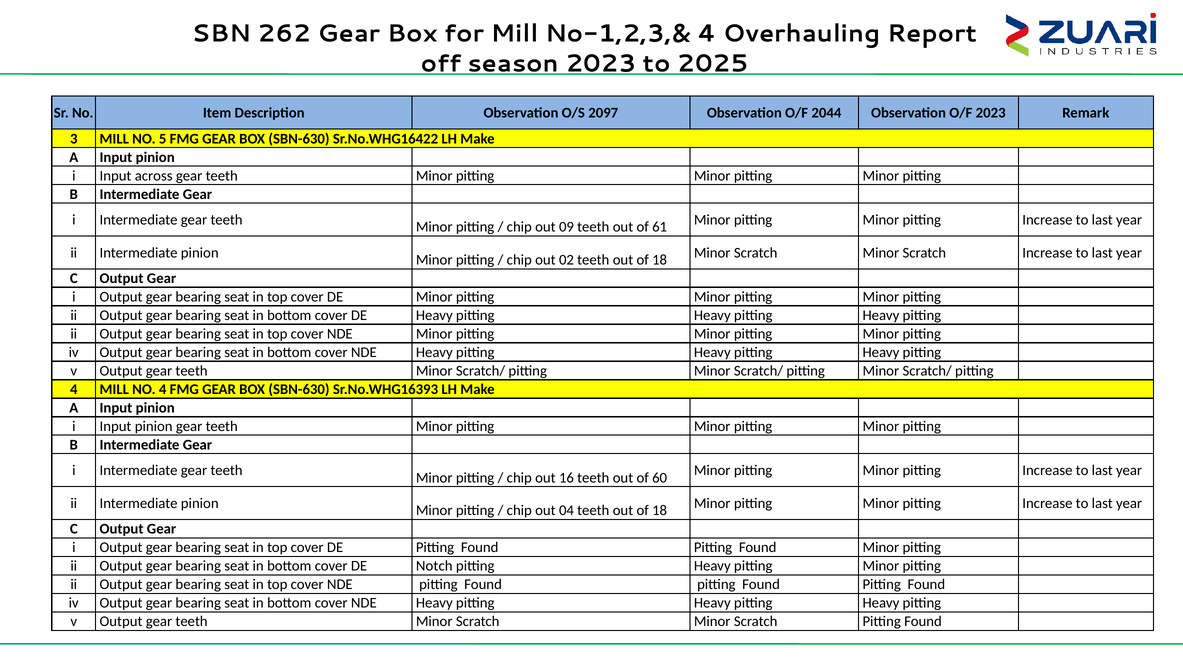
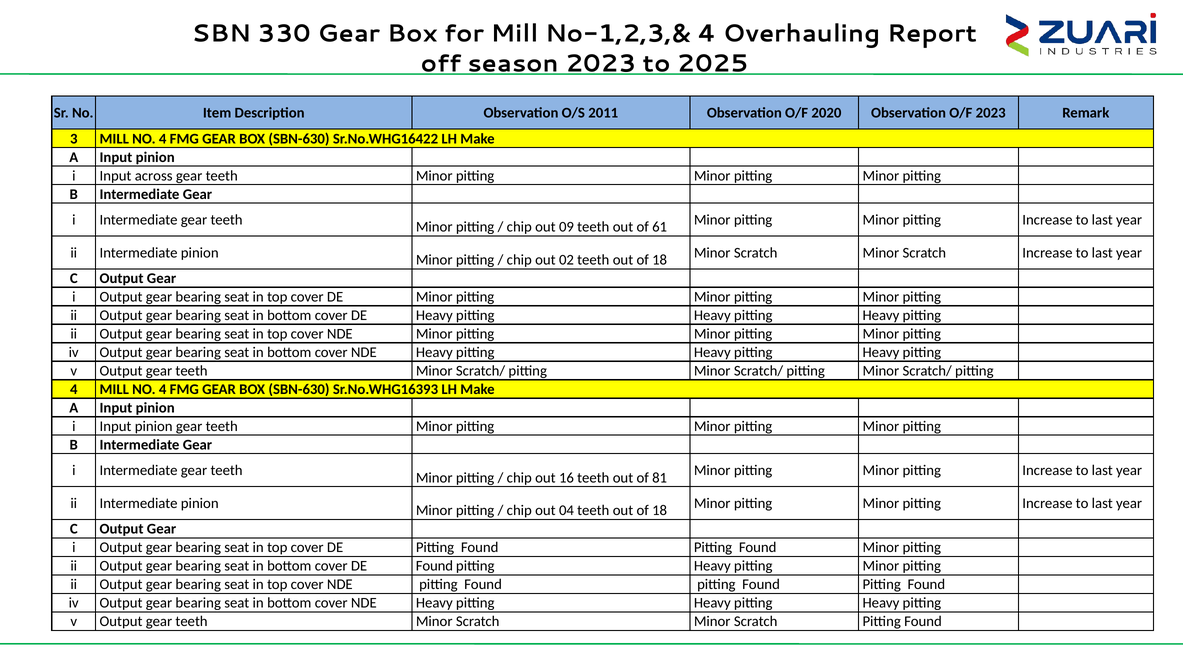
262: 262 -> 330 (284, 34)
2097: 2097 -> 2011 (603, 113)
2044: 2044 -> 2020 (826, 113)
3 MILL NO 5: 5 -> 4 (163, 139)
60: 60 -> 81 (660, 477)
DE Notch: Notch -> Found (434, 566)
